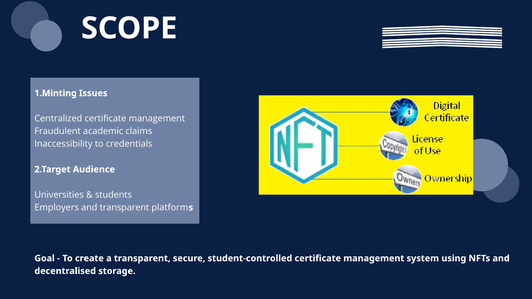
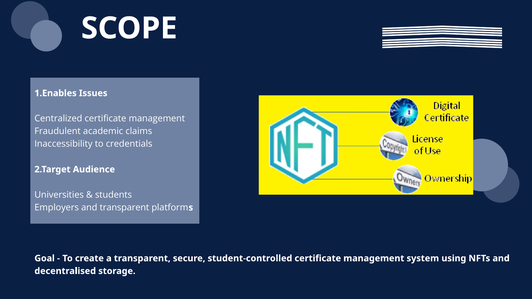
1.Minting: 1.Minting -> 1.Enables (56, 93)
